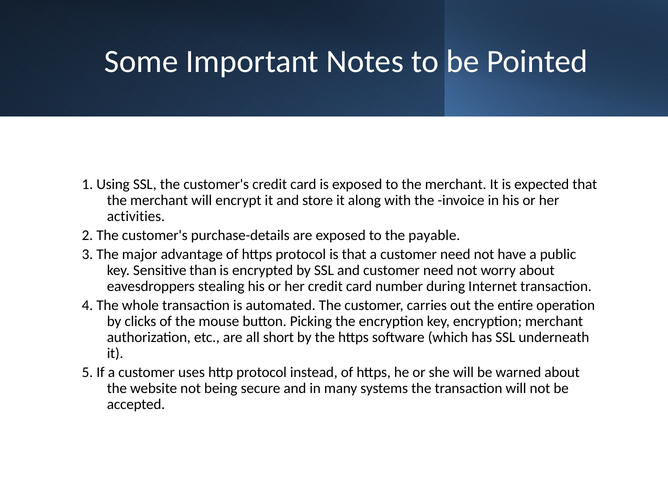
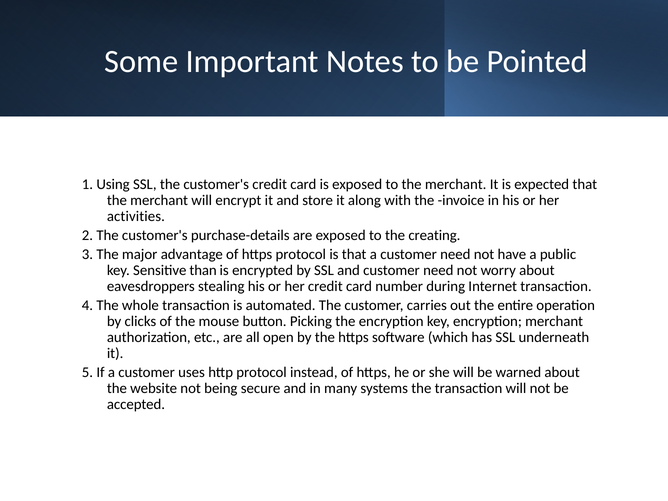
payable: payable -> creating (434, 235)
short: short -> open (278, 337)
